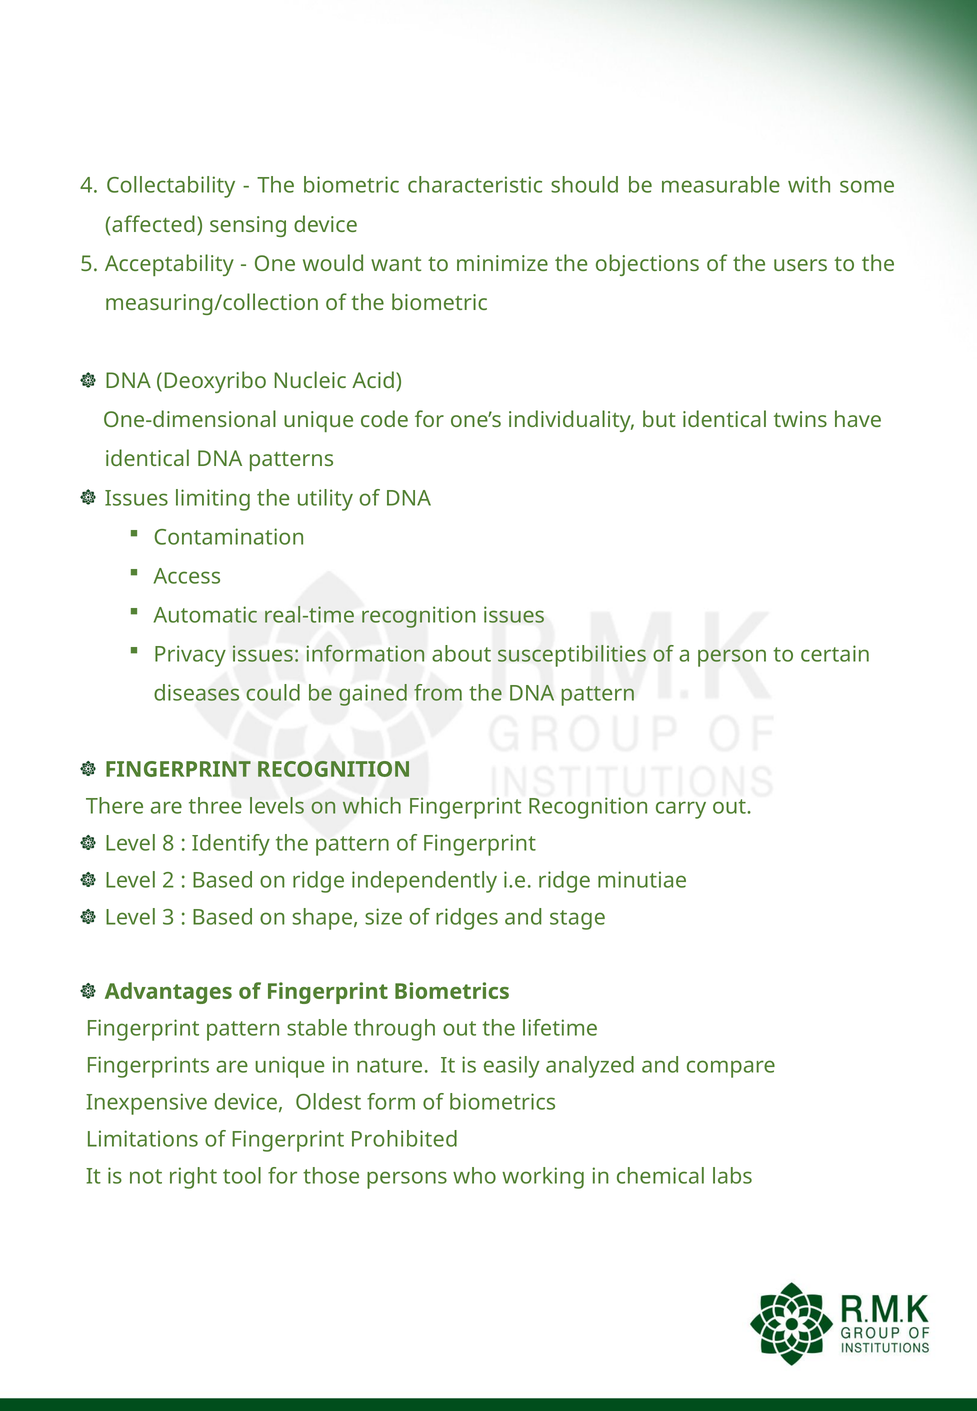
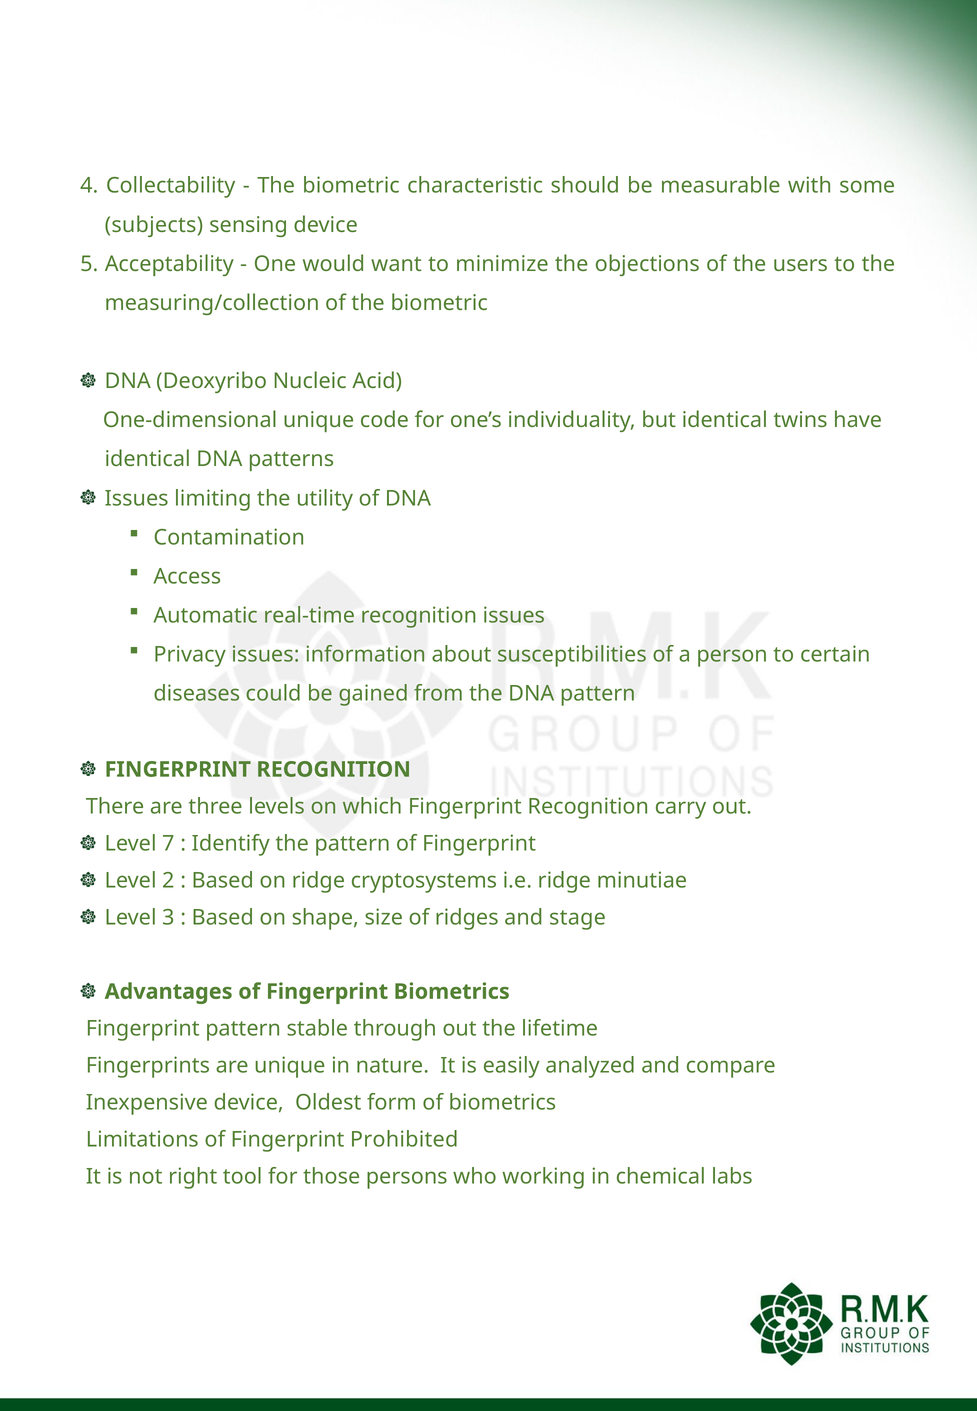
affected: affected -> subjects (154, 225)
8: 8 -> 7 (168, 844)
independently: independently -> cryptosystems (424, 881)
